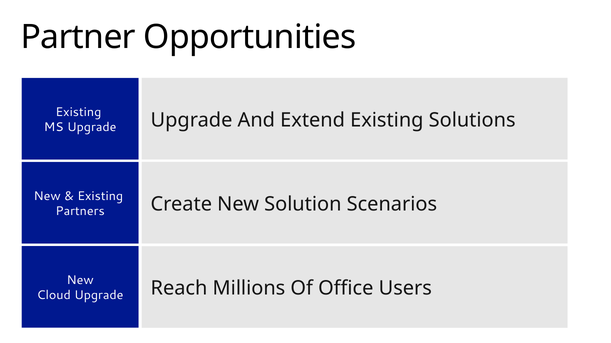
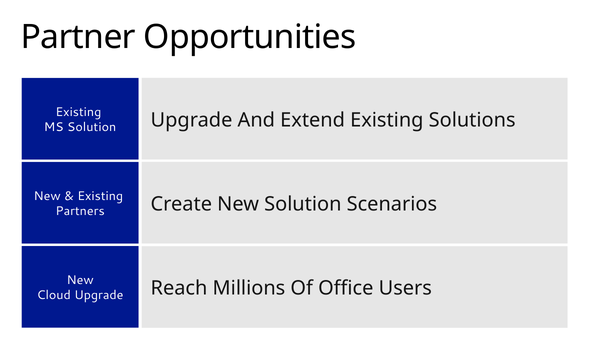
MS Upgrade: Upgrade -> Solution (92, 127)
